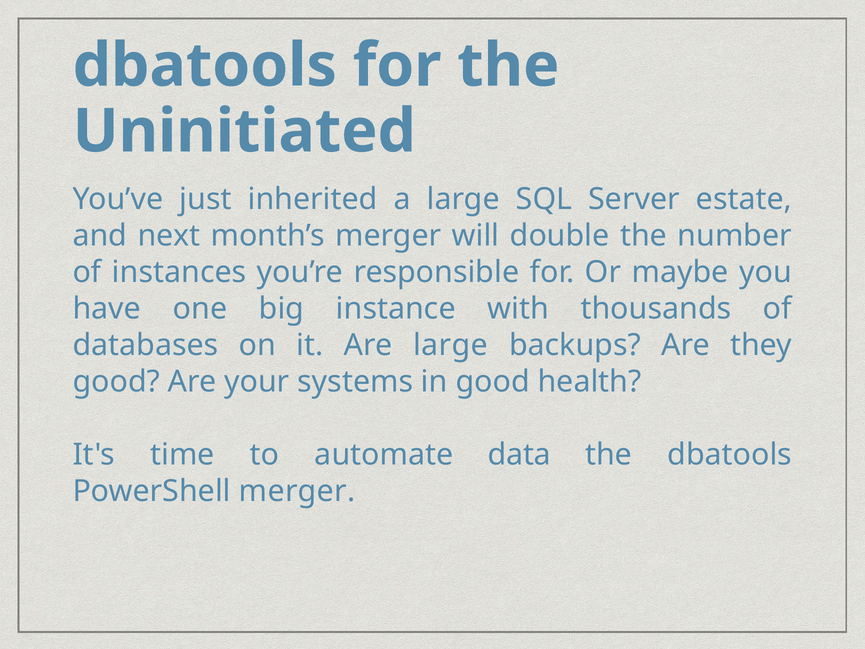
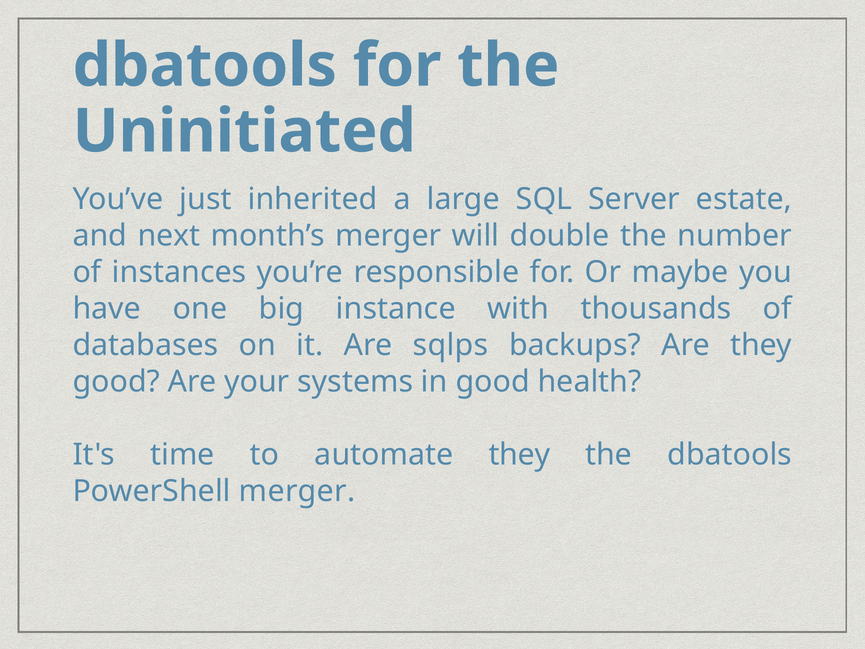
Are large: large -> sqlps (450, 345)
automate data: data -> they (519, 455)
